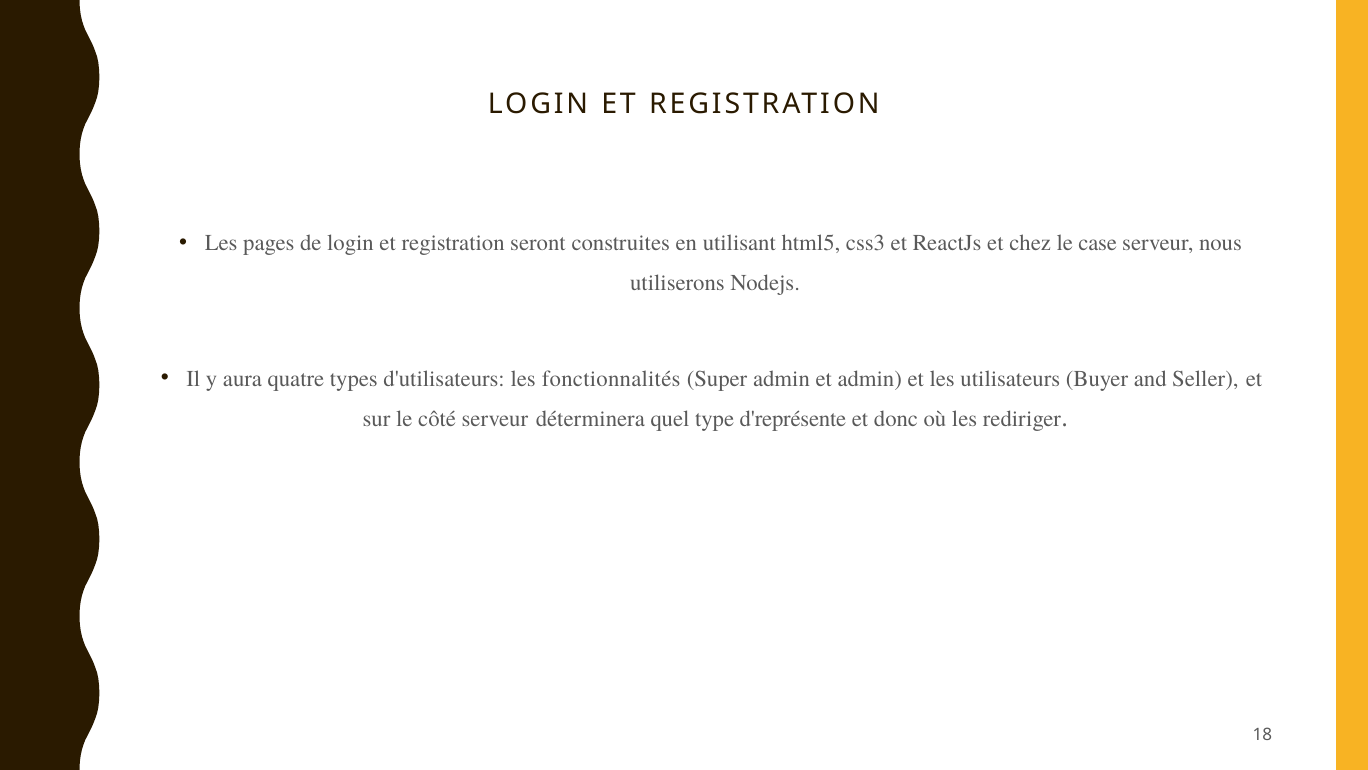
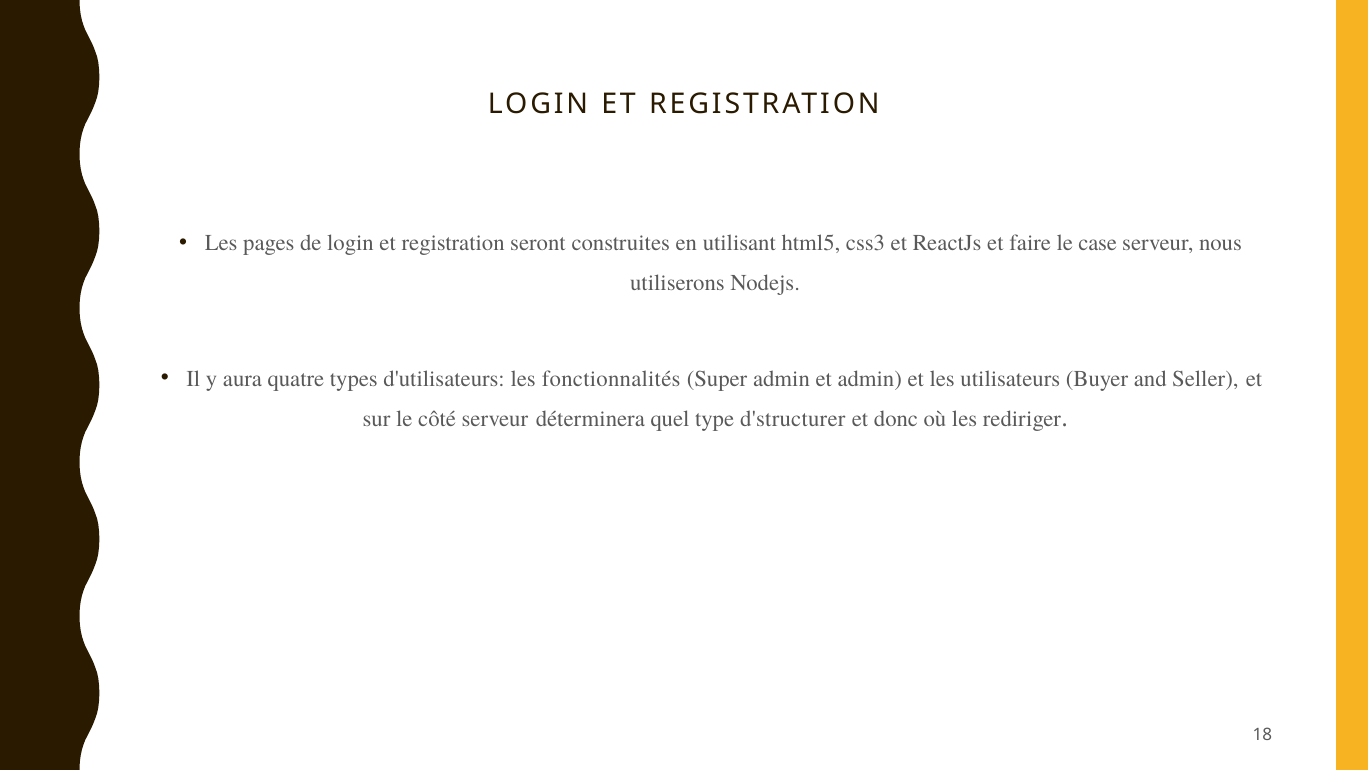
chez: chez -> faire (1030, 243)
d'représente: d'représente -> d'structurer (793, 418)
